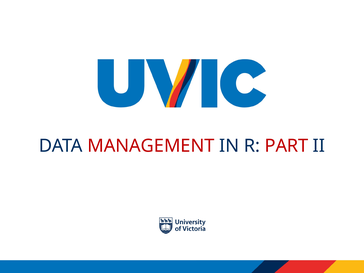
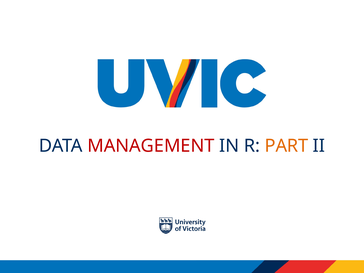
PART colour: red -> orange (286, 146)
